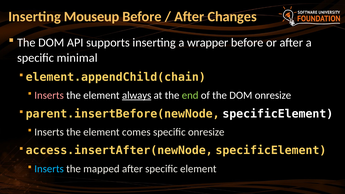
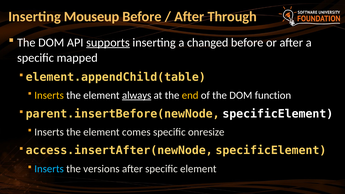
Changes: Changes -> Through (232, 17)
supports underline: none -> present (108, 43)
wrapper: wrapper -> changed (208, 43)
minimal: minimal -> mapped (77, 58)
element.appendChild(chain: element.appendChild(chain -> element.appendChild(table (116, 77)
Inserts colour: pink -> yellow (49, 95)
end colour: light green -> yellow (190, 95)
DOM onresize: onresize -> function (273, 95)
mapped: mapped -> versions (101, 169)
